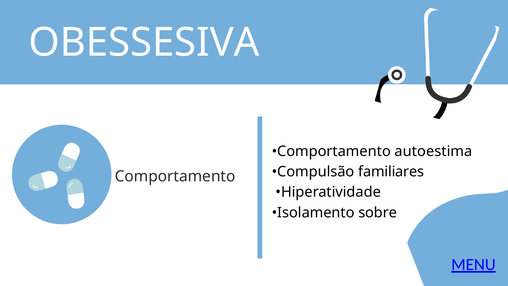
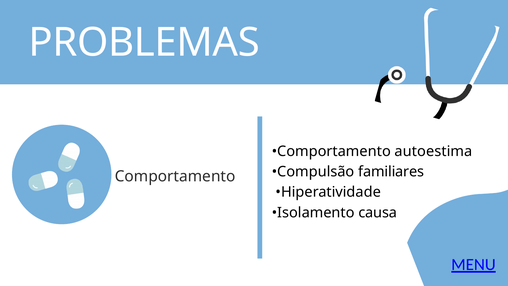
OBESSESIVA: OBESSESIVA -> PROBLEMAS (144, 43)
sobre: sobre -> causa (378, 212)
